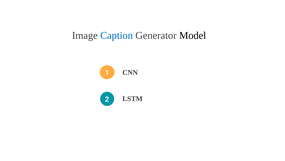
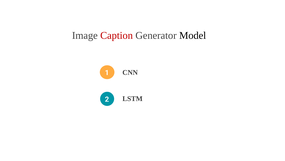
Caption colour: blue -> red (117, 35)
